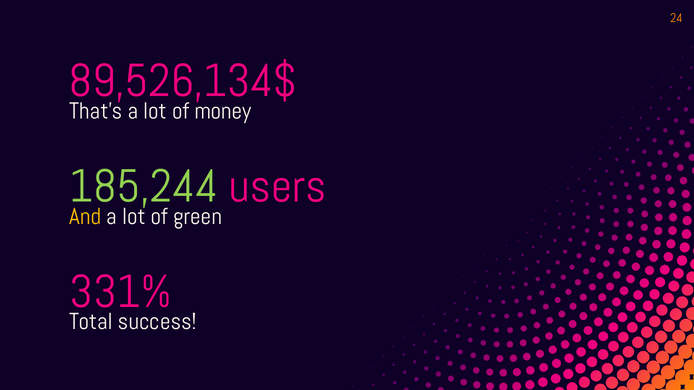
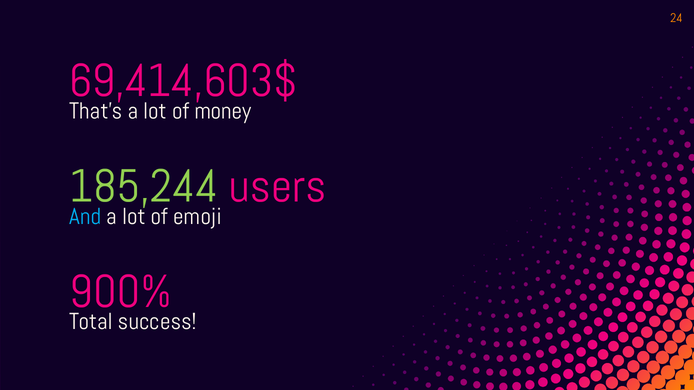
89,526,134$: 89,526,134$ -> 69,414,603$ (183, 81)
And colour: yellow -> light blue (85, 217)
green: green -> emoji (198, 217)
331%: 331% -> 900% (121, 292)
